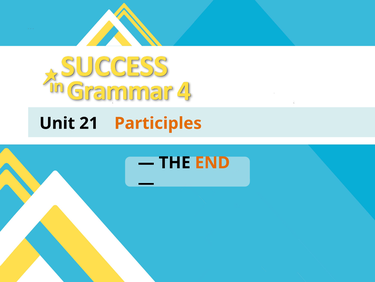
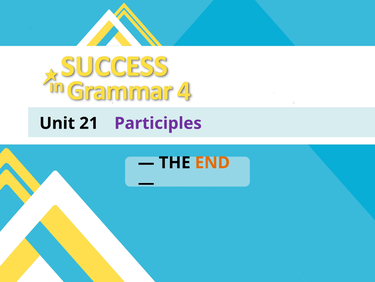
Participles colour: orange -> purple (158, 123)
